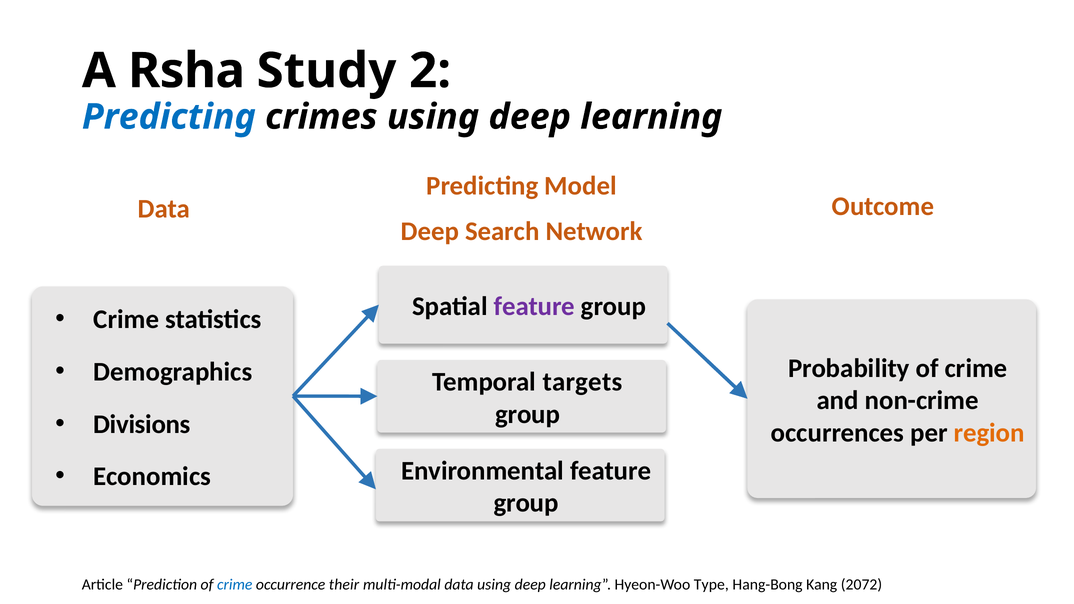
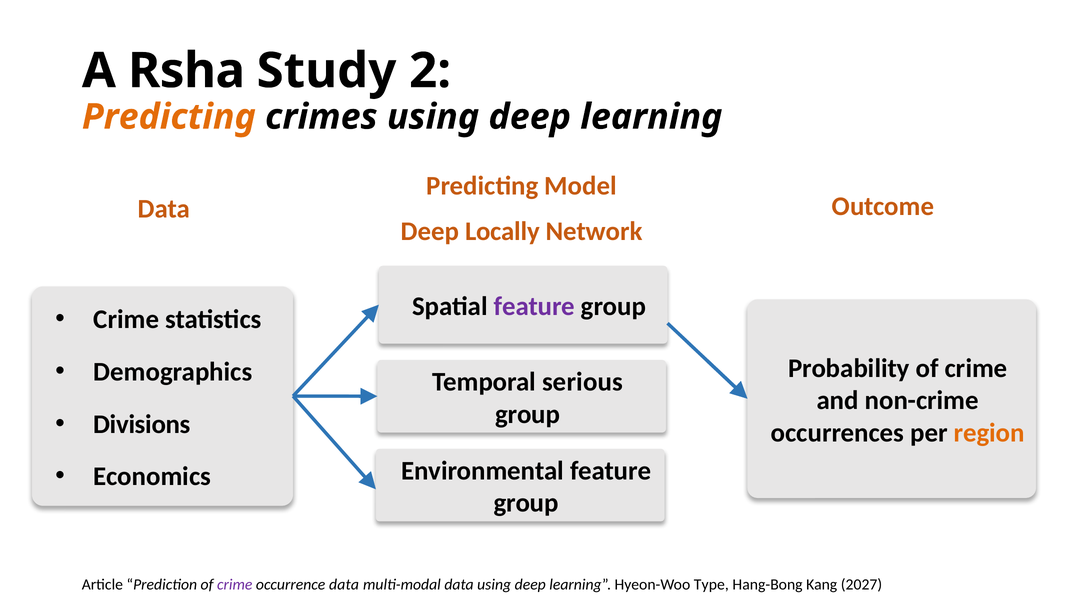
Predicting colour: blue -> orange (169, 117)
Search: Search -> Locally (502, 231)
targets: targets -> serious (583, 382)
crime colour: blue -> purple (235, 585)
occurrence their: their -> data (344, 585)
2072: 2072 -> 2027 (862, 585)
